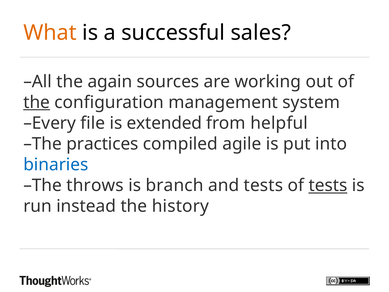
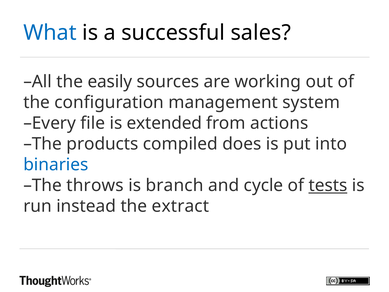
What colour: orange -> blue (50, 33)
again: again -> easily (110, 82)
the underline: present -> none (37, 102)
helpful: helpful -> actions (279, 123)
practices: practices -> products (102, 144)
agile: agile -> does (242, 144)
and tests: tests -> cycle (263, 185)
history: history -> extract (180, 206)
